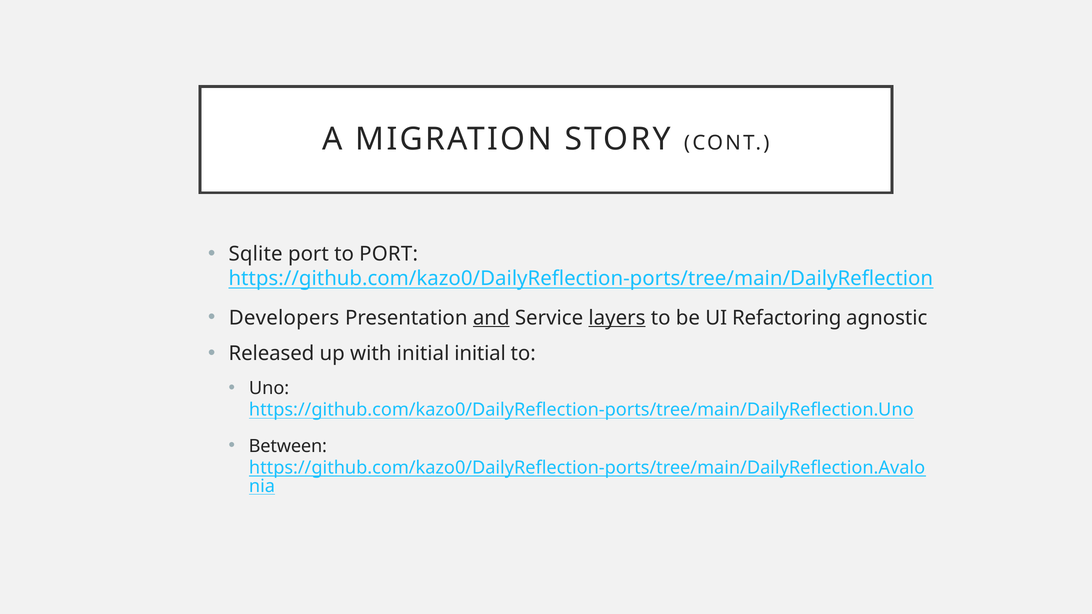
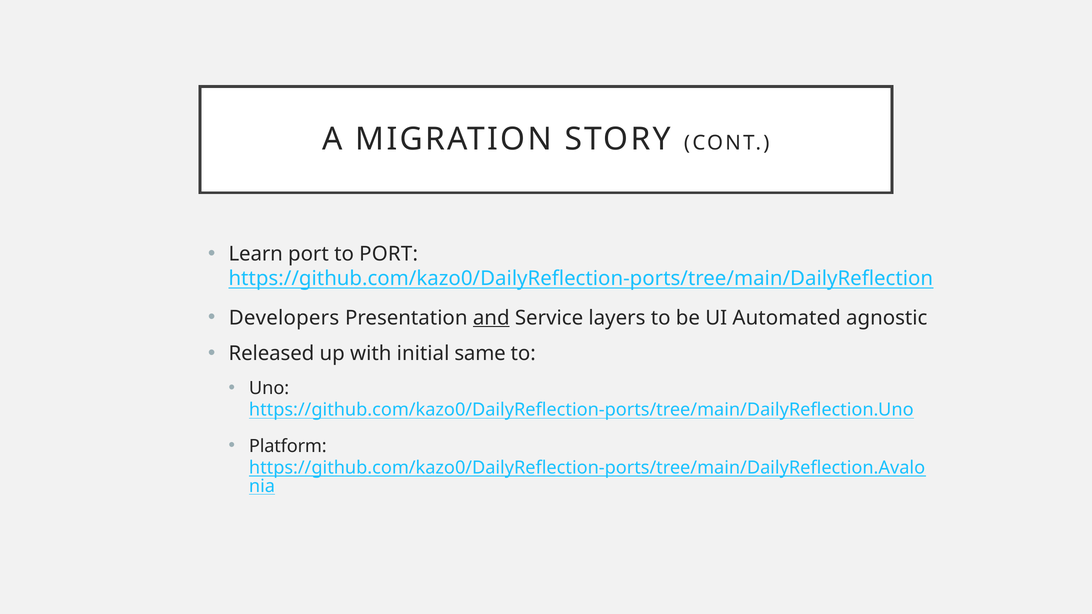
Sqlite: Sqlite -> Learn (256, 254)
layers underline: present -> none (617, 318)
Refactoring: Refactoring -> Automated (787, 318)
initial initial: initial -> same (480, 354)
Between: Between -> Platform (288, 446)
